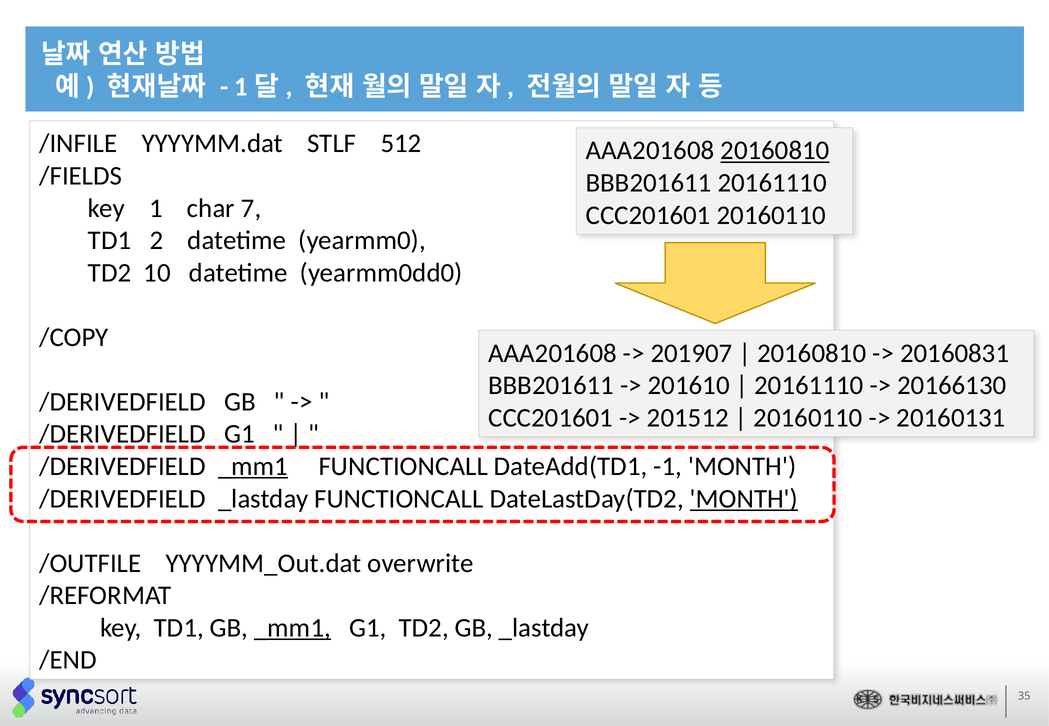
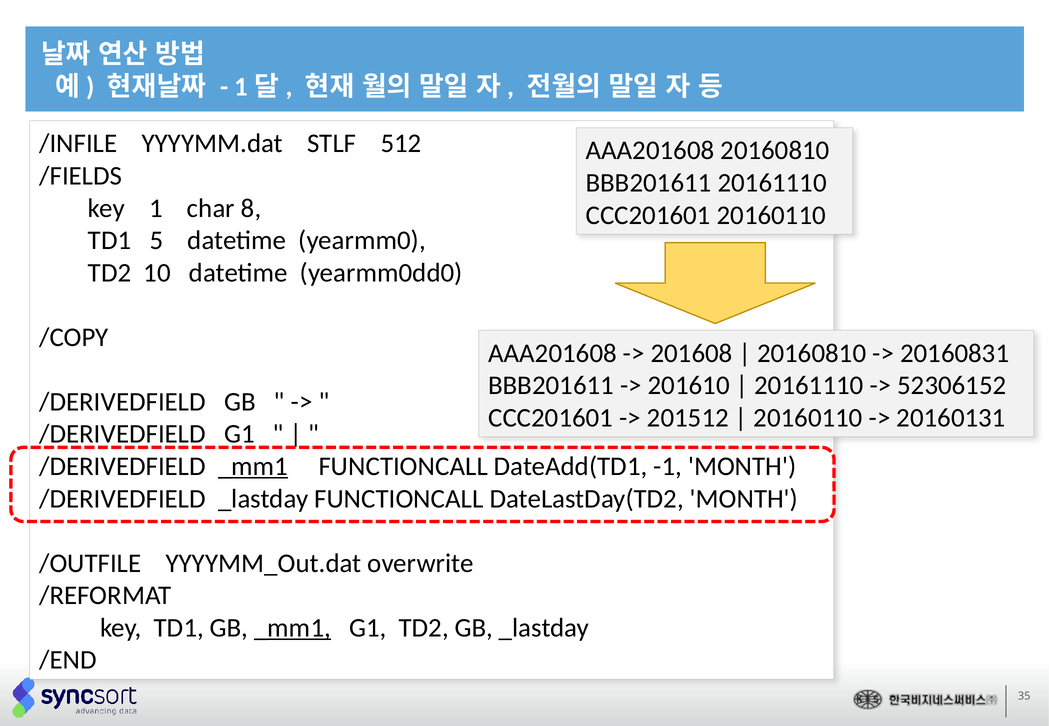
20160810 underline: present -> none (775, 151)
7: 7 -> 8 (251, 208)
2: 2 -> 5 (156, 240)
201907: 201907 -> 201608 (692, 353)
20166130: 20166130 -> 52306152 (952, 386)
MONTH underline: present -> none (744, 499)
